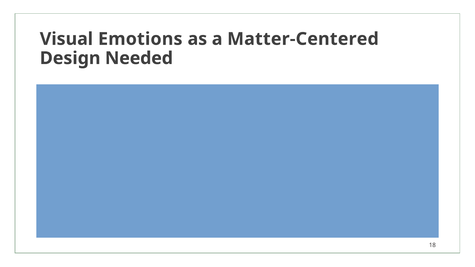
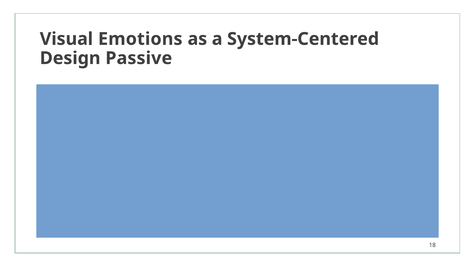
Matter-Centered: Matter-Centered -> System-Centered (303, 39)
Needed: Needed -> Passive (139, 58)
